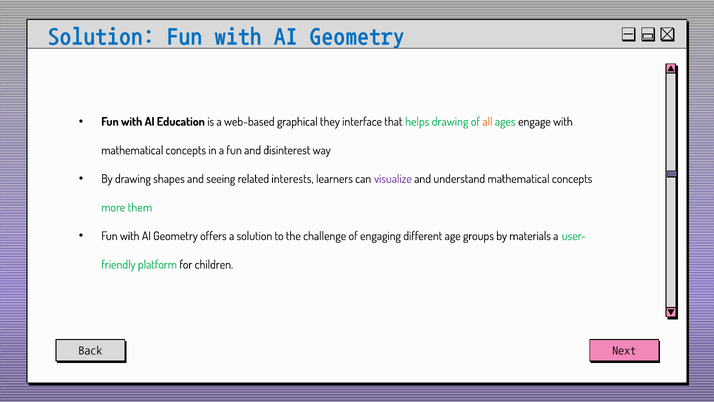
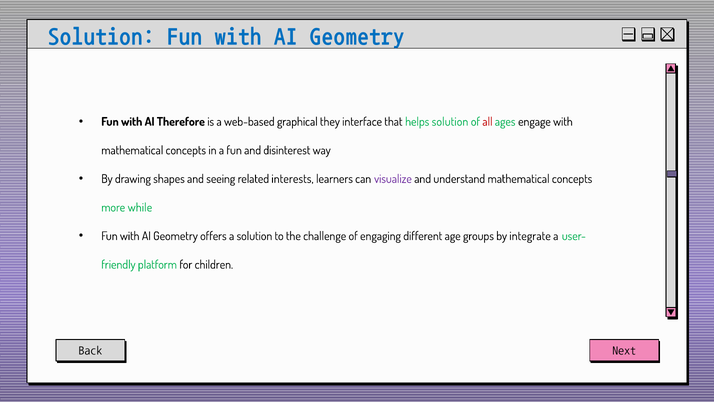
Education: Education -> Therefore (181, 122)
helps drawing: drawing -> solution (450, 122)
all colour: orange -> red (487, 122)
them: them -> while (140, 207)
materials: materials -> integrate (530, 236)
